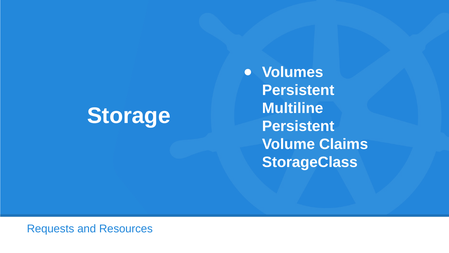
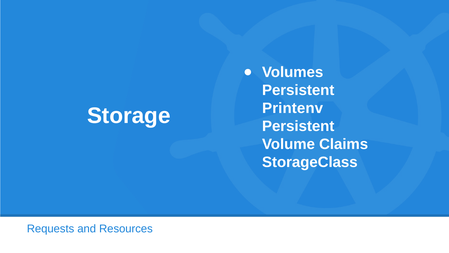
Multiline: Multiline -> Printenv (293, 108)
